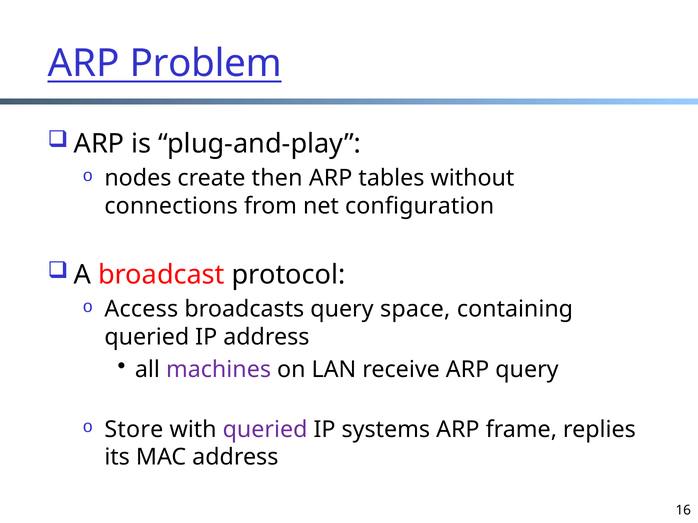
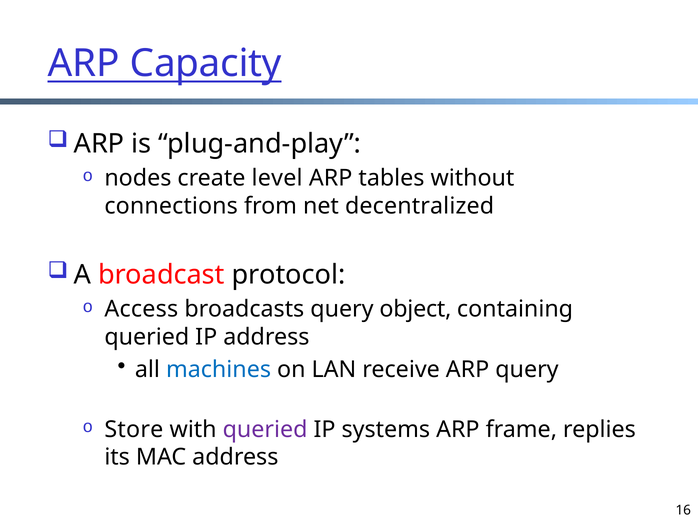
Problem: Problem -> Capacity (206, 64)
then: then -> level (277, 178)
configuration: configuration -> decentralized (420, 206)
space: space -> object (415, 310)
machines colour: purple -> blue (219, 370)
